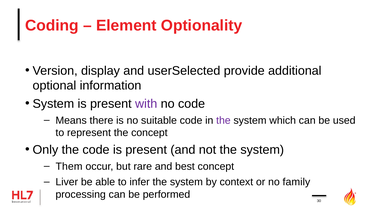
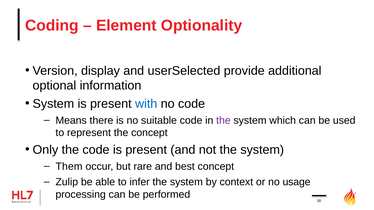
with colour: purple -> blue (146, 104)
Liver: Liver -> Zulip (67, 182)
family: family -> usage (297, 182)
